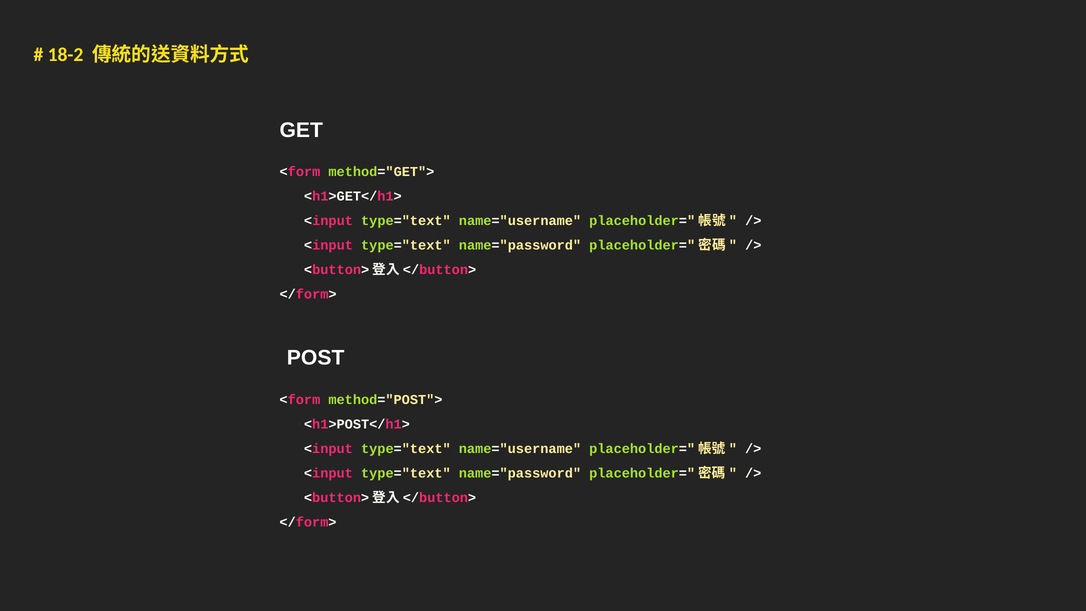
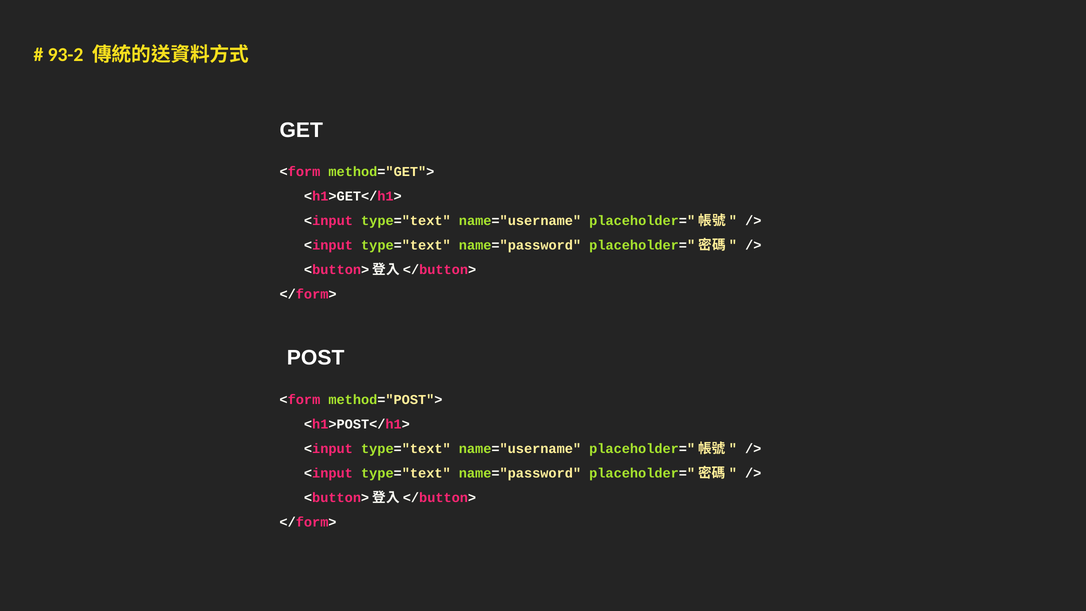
18-2: 18-2 -> 93-2 (65, 55)
